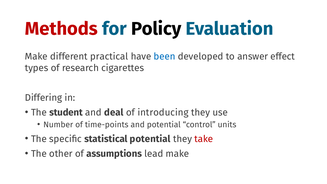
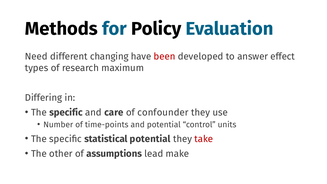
Methods colour: red -> black (61, 29)
Make: Make -> Need (36, 57)
practical: practical -> changing (109, 57)
been colour: blue -> red (165, 57)
cigarettes: cigarettes -> maximum (123, 68)
student: student -> specific (66, 112)
deal: deal -> care (114, 112)
introducing: introducing -> confounder (163, 112)
